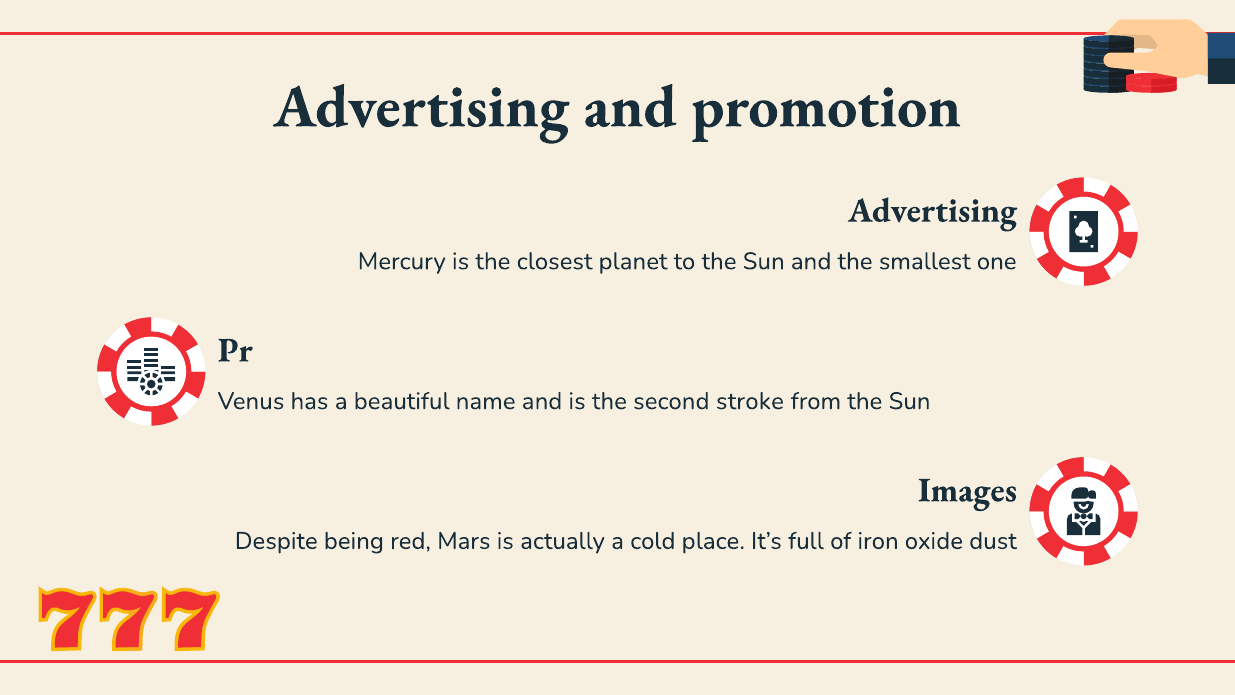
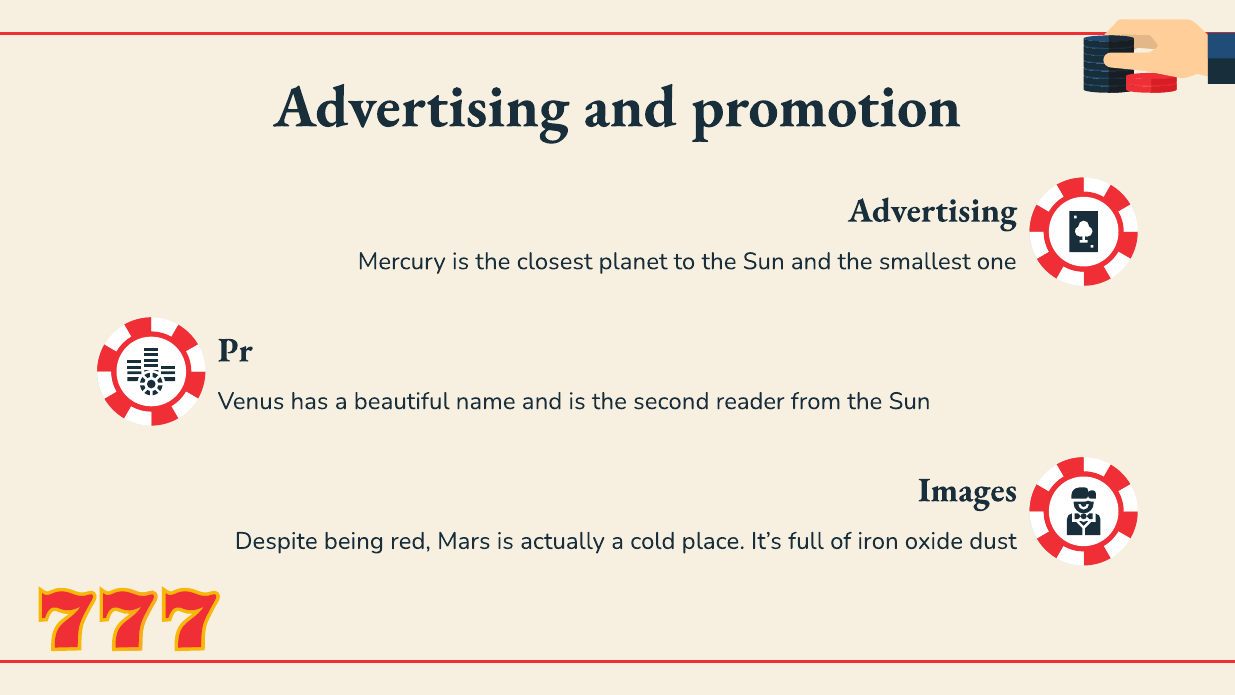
stroke: stroke -> reader (750, 401)
